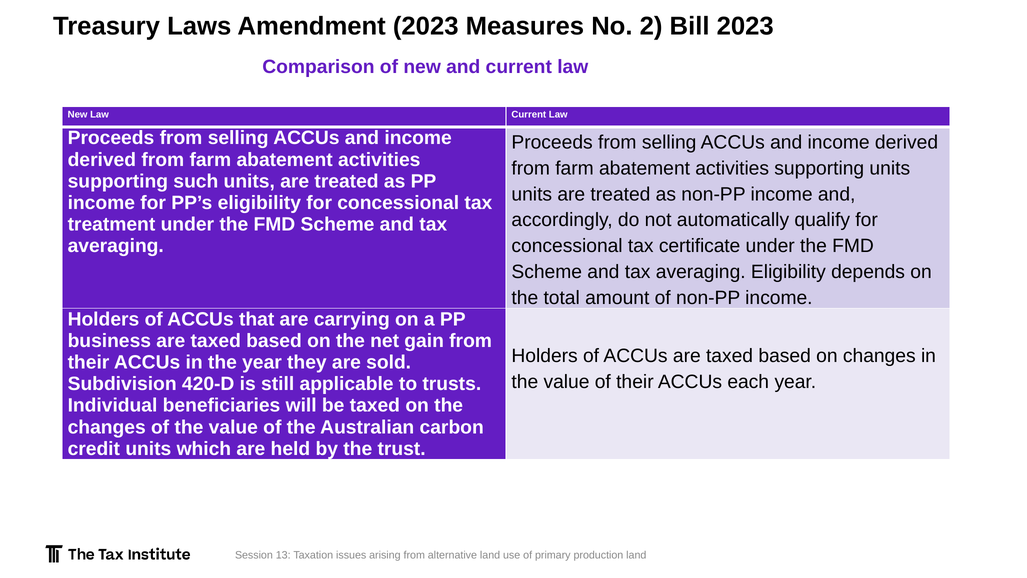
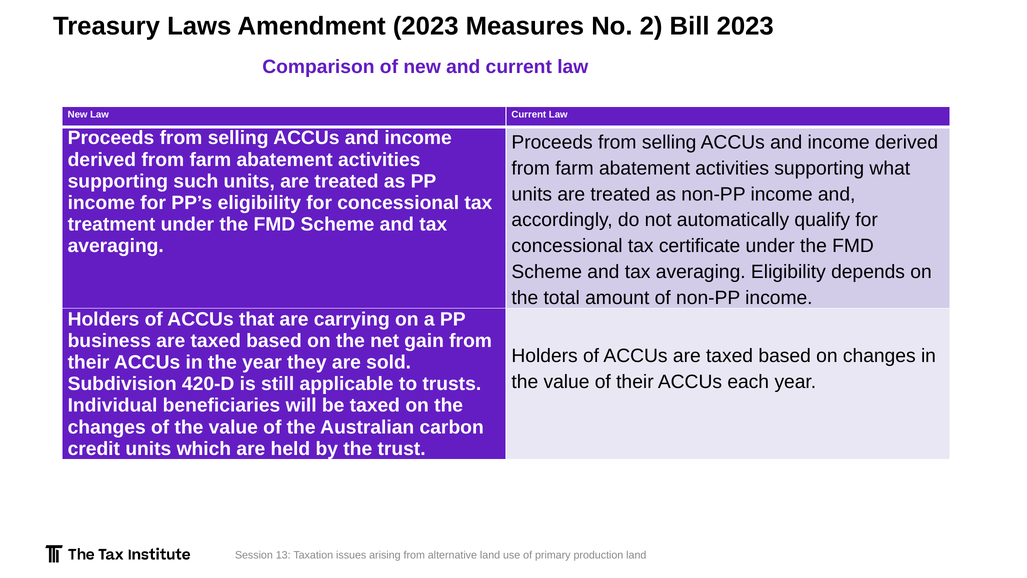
supporting units: units -> what (890, 168)
